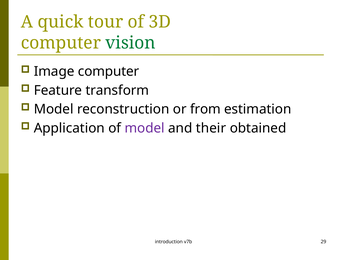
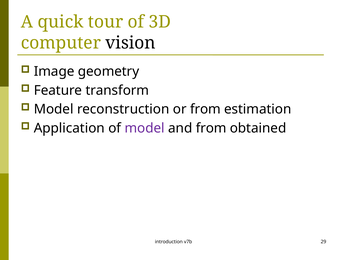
vision colour: green -> black (130, 43)
Image computer: computer -> geometry (109, 72)
and their: their -> from (211, 128)
